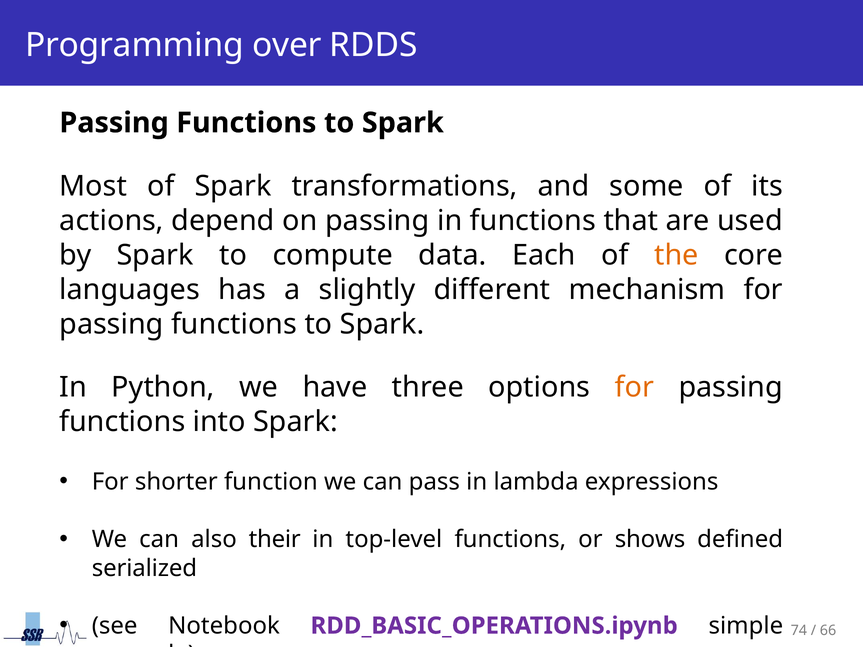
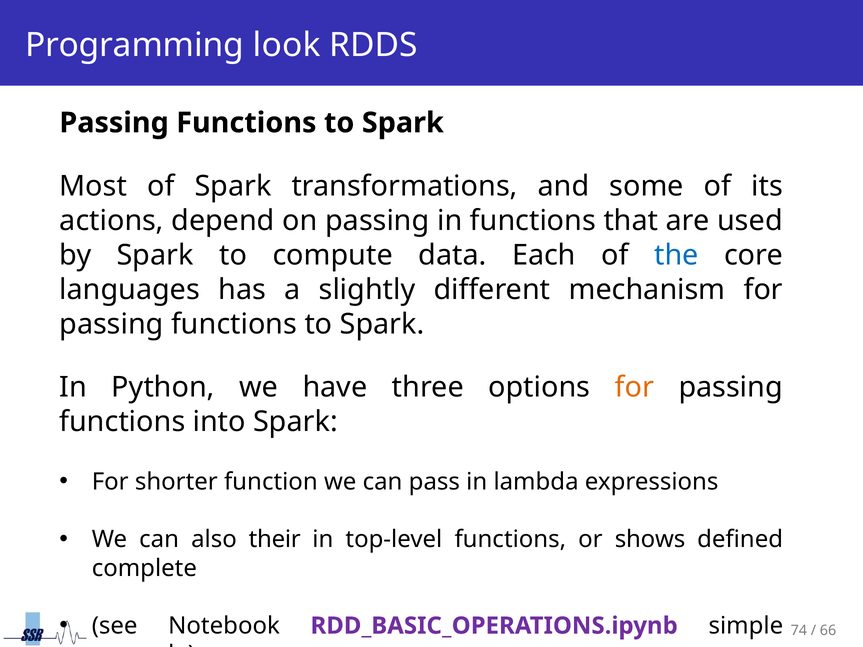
over: over -> look (287, 45)
the colour: orange -> blue (676, 255)
serialized: serialized -> complete (144, 568)
